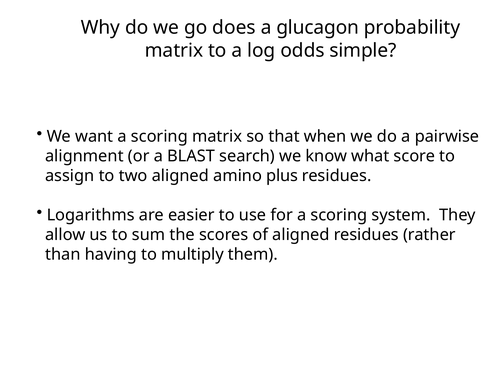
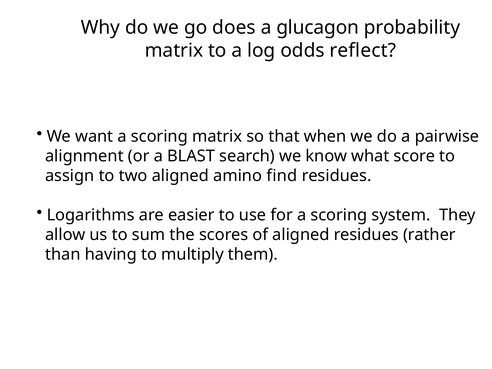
simple: simple -> reflect (363, 50)
plus: plus -> find (282, 176)
